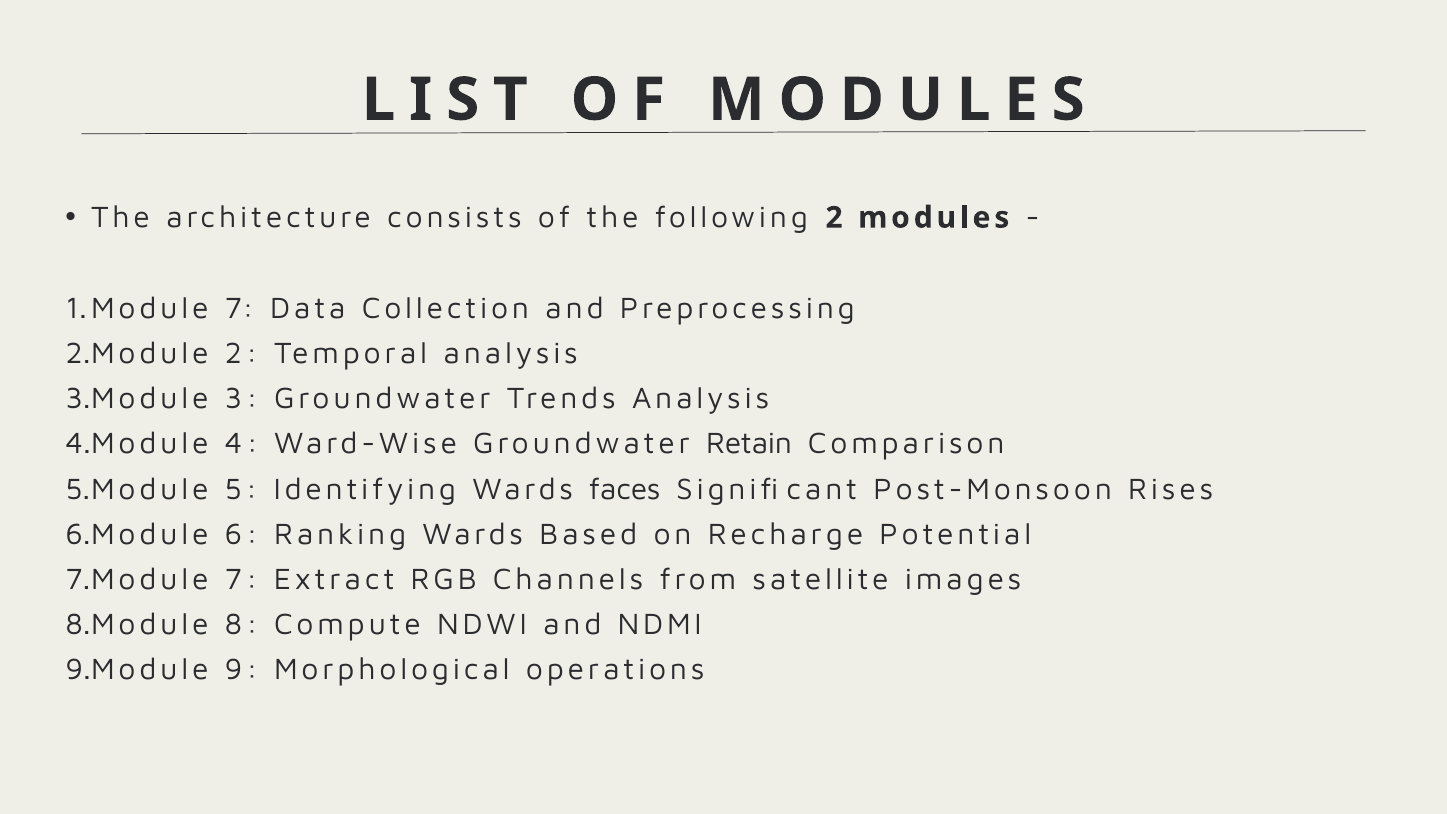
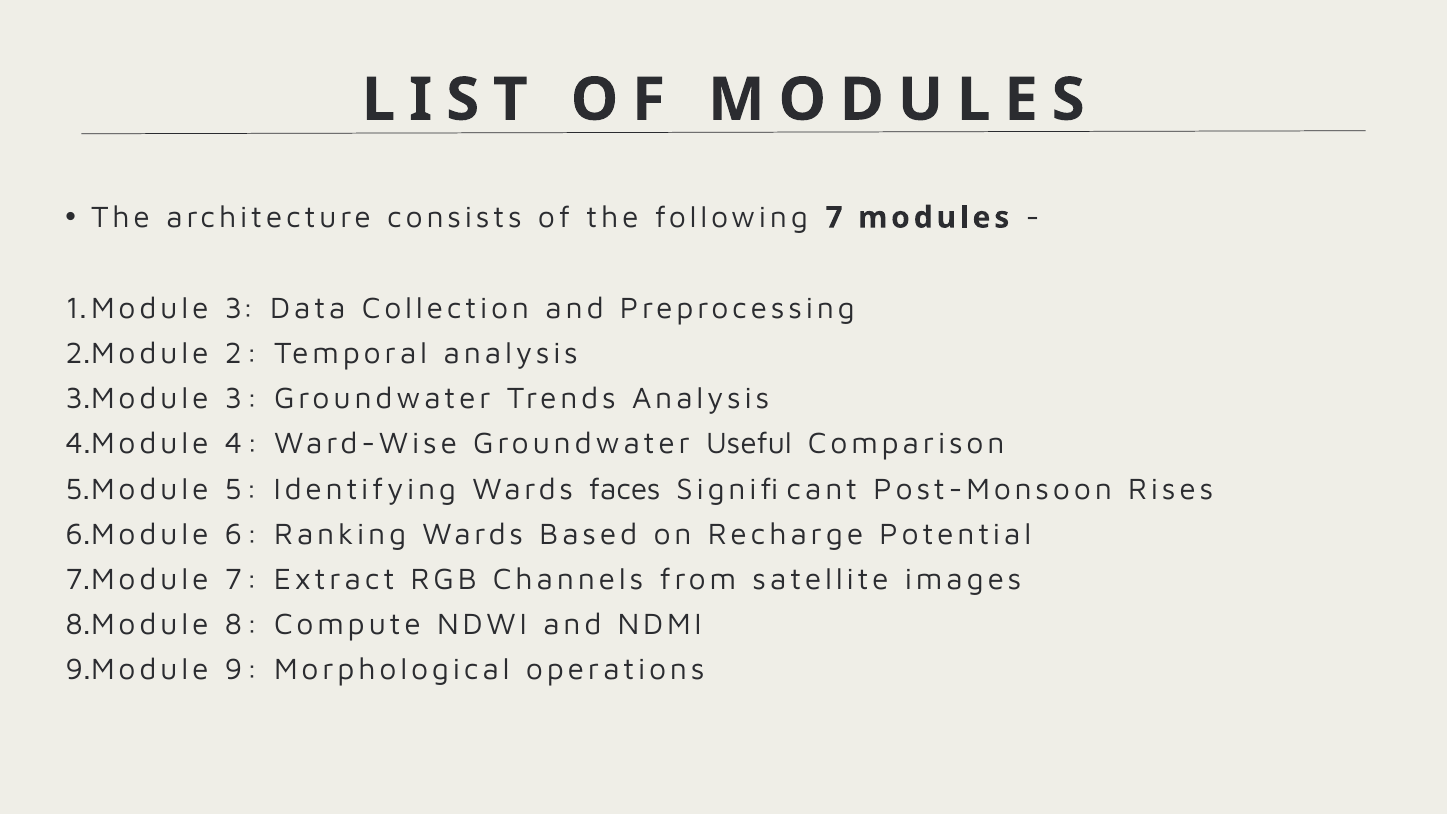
following 2: 2 -> 7 (834, 218)
7: 7 -> 3 (239, 308)
Retain: Retain -> Useful (749, 444)
